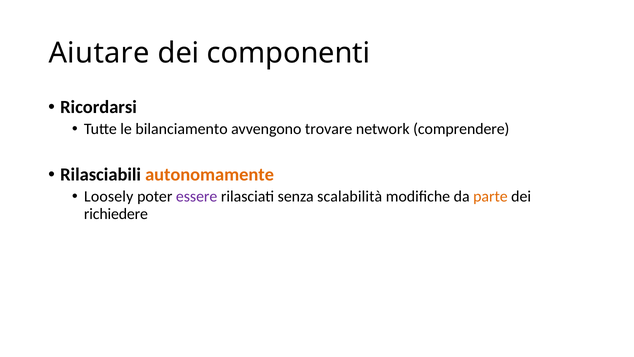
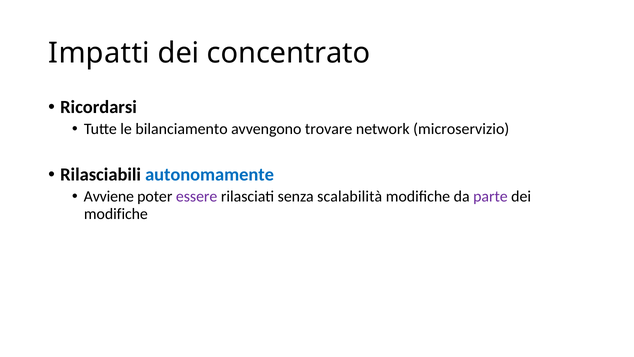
Aiutare: Aiutare -> Impatti (99, 53)
componenti: componenti -> concentrato (289, 53)
comprendere: comprendere -> microservizio (461, 129)
autonomamente colour: orange -> blue (210, 175)
Loosely: Loosely -> Avviene (109, 196)
parte colour: orange -> purple (490, 196)
richiedere: richiedere -> modifiche (116, 214)
